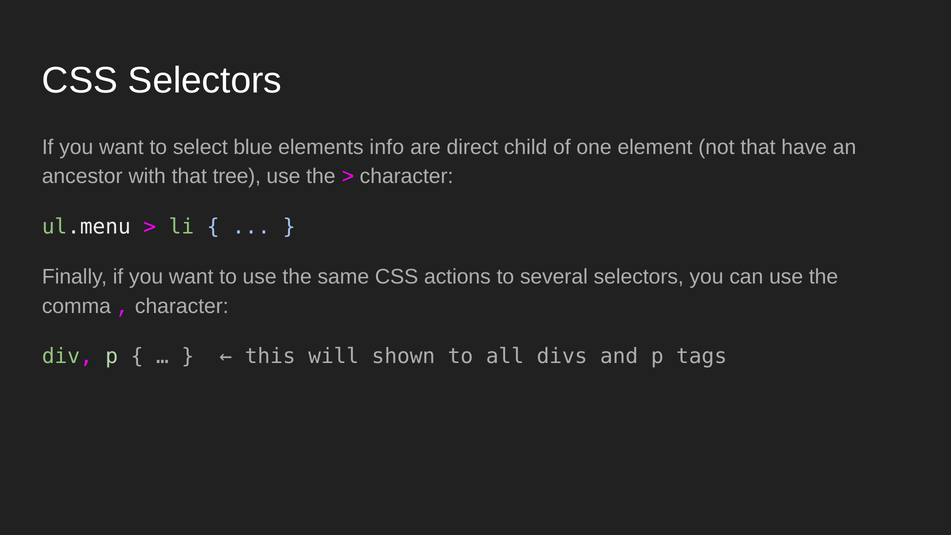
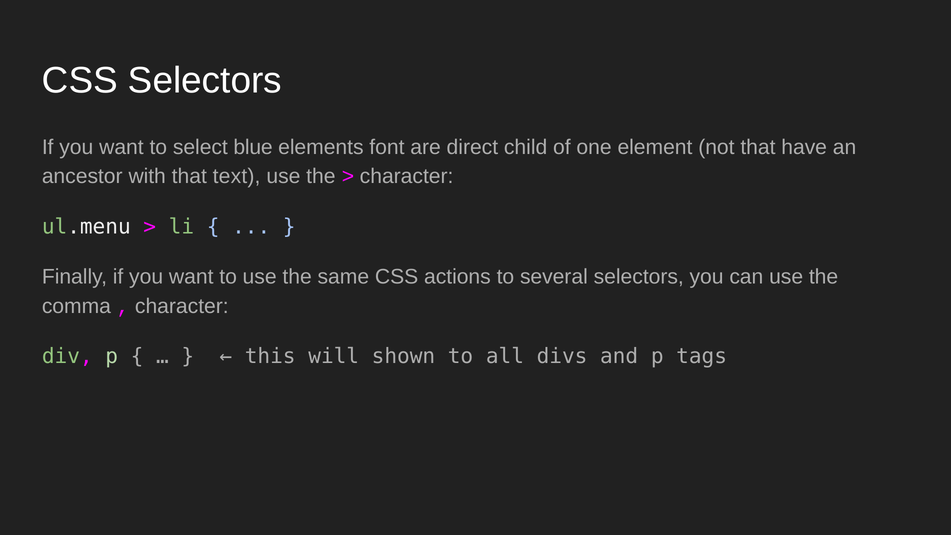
info: info -> font (387, 147)
tree: tree -> text (237, 176)
